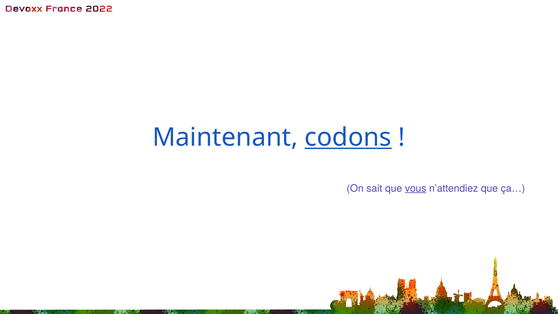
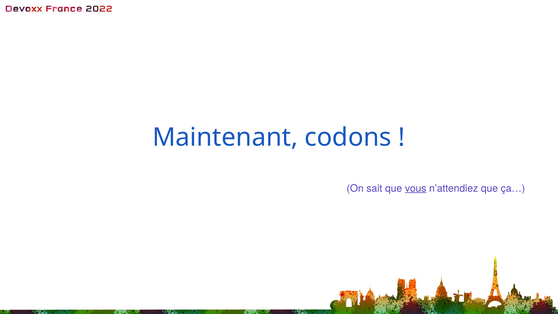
codons underline: present -> none (348, 137)
